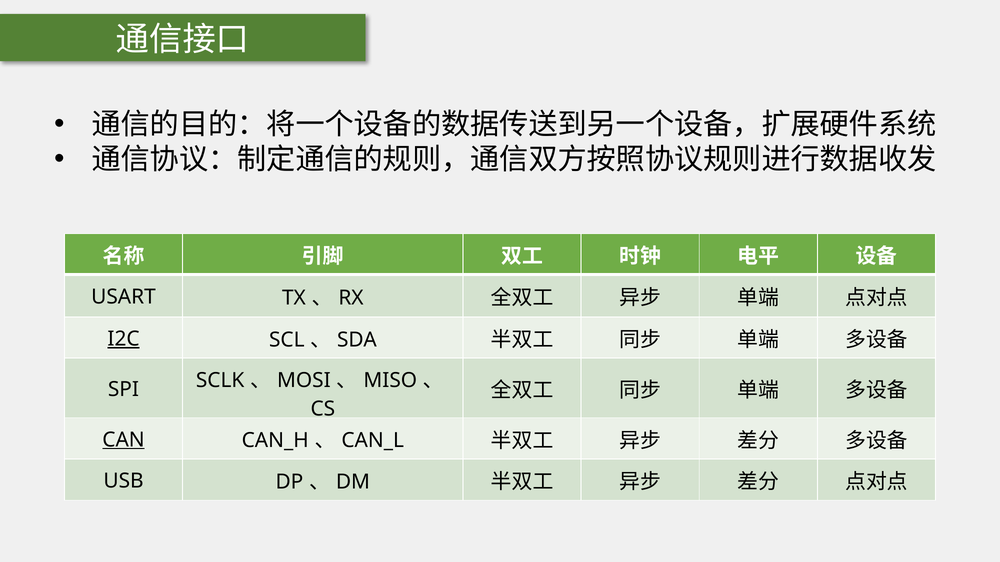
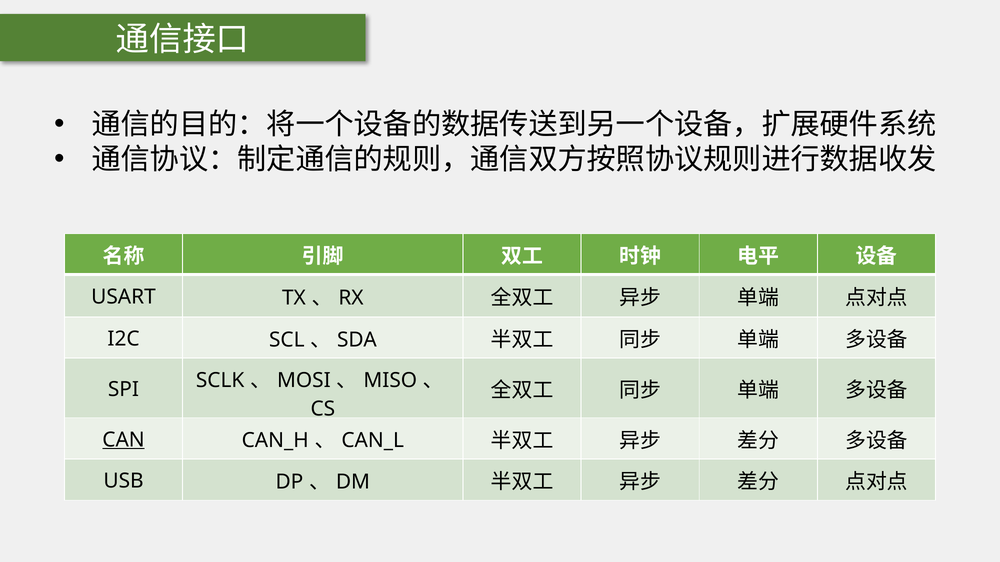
I2C underline: present -> none (124, 339)
